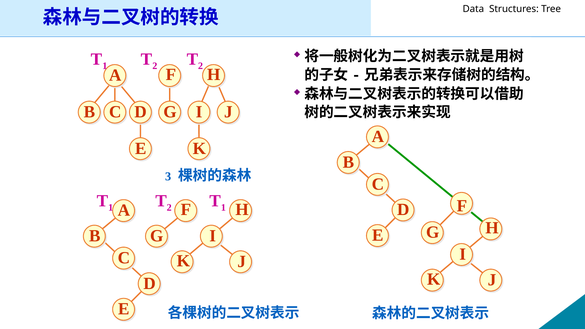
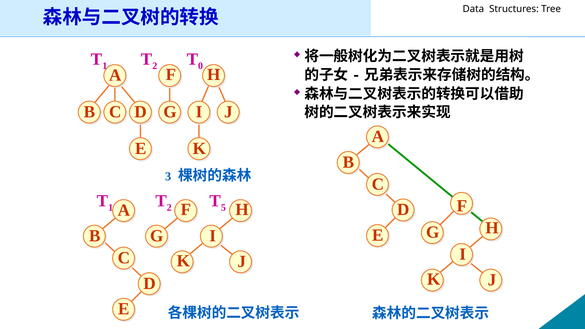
2: 2 -> 0 (201, 66)
1: 1 -> 5 (223, 208)
